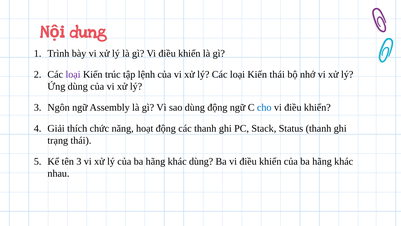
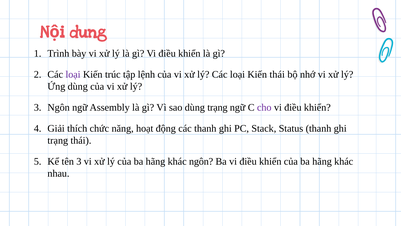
dùng động: động -> trạng (217, 107)
cho colour: blue -> purple (264, 107)
khác dùng: dùng -> ngôn (201, 161)
